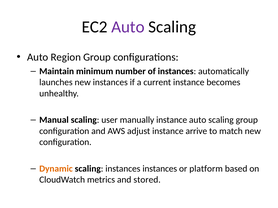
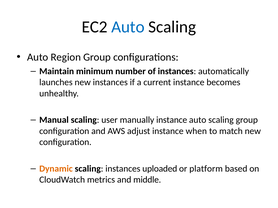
Auto colour: purple -> blue (128, 27)
arrive: arrive -> when (196, 131)
instances instances: instances -> uploaded (160, 169)
stored: stored -> middle (147, 180)
